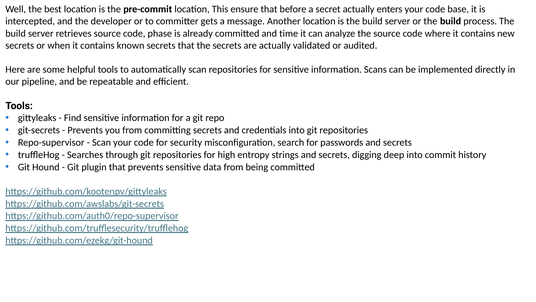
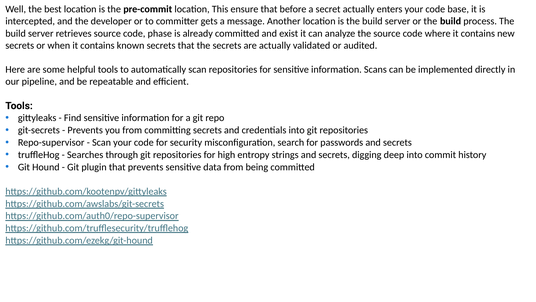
time: time -> exist (289, 33)
